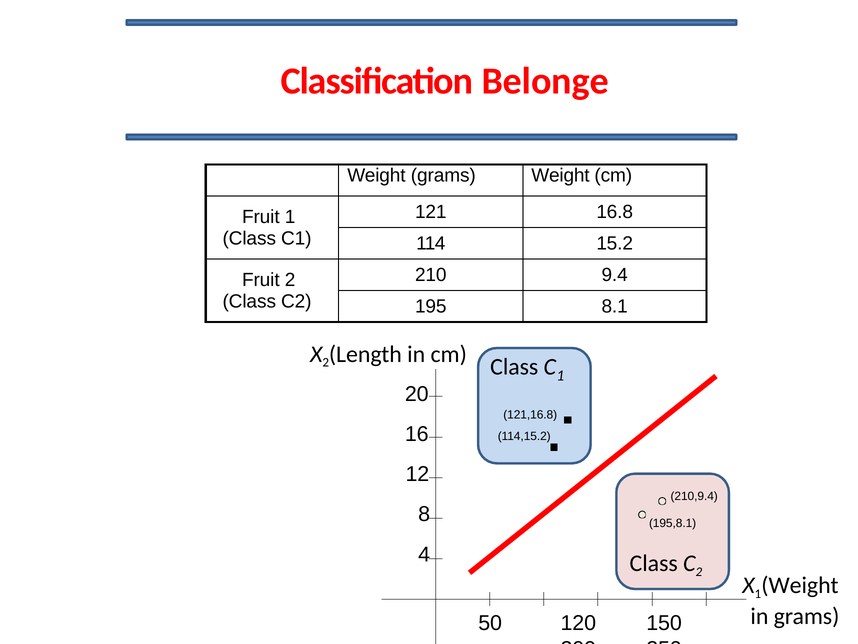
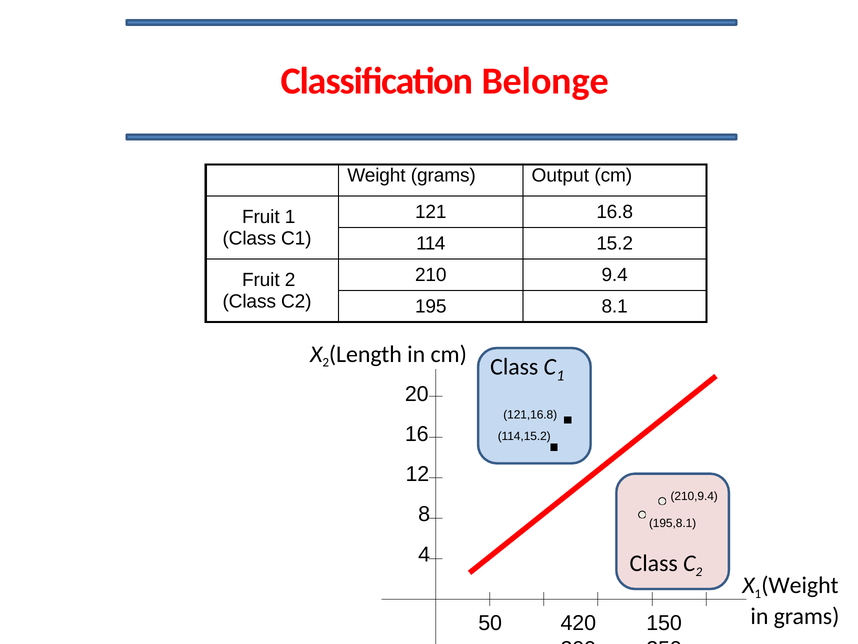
grams Weight: Weight -> Output (560, 175)
120: 120 -> 420 (578, 623)
